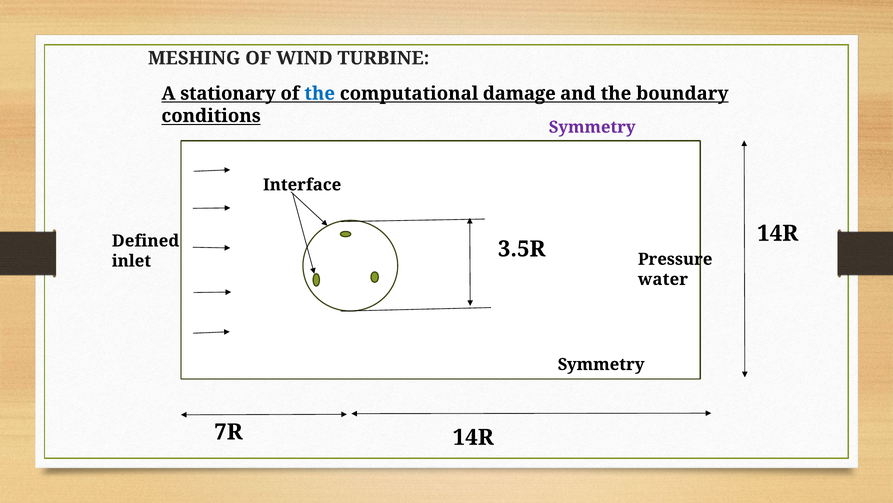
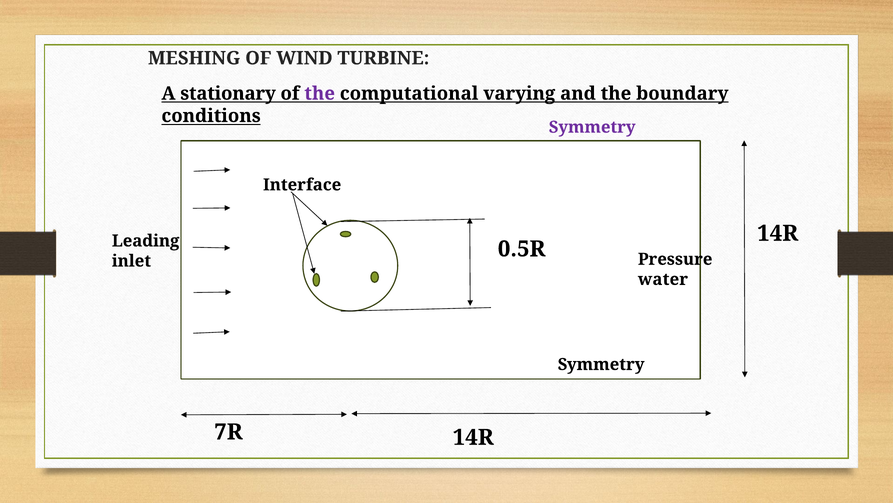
the colour: blue -> purple (320, 93)
damage: damage -> varying (519, 93)
Defined: Defined -> Leading (146, 241)
3.5R: 3.5R -> 0.5R (522, 249)
